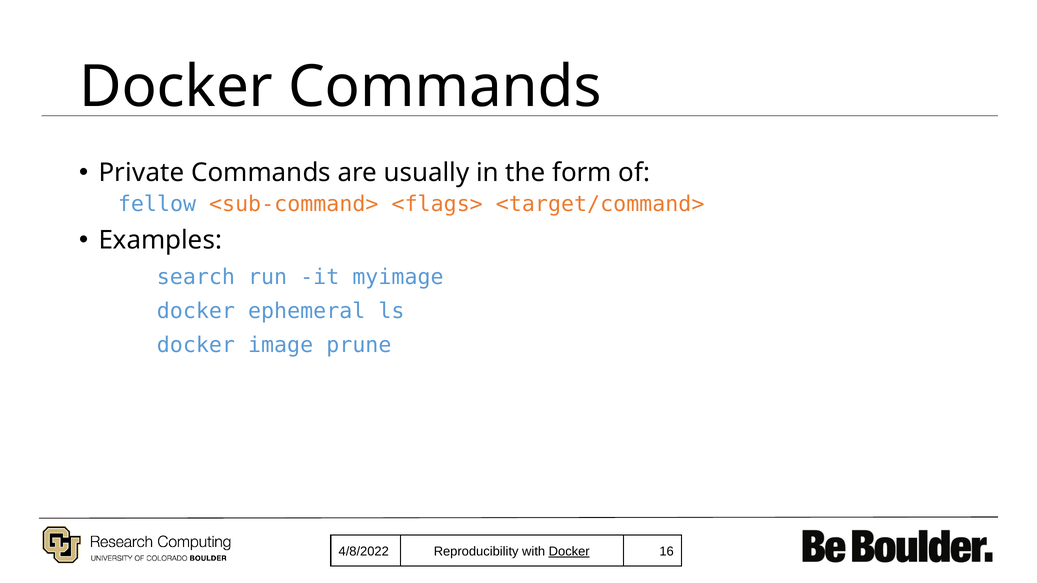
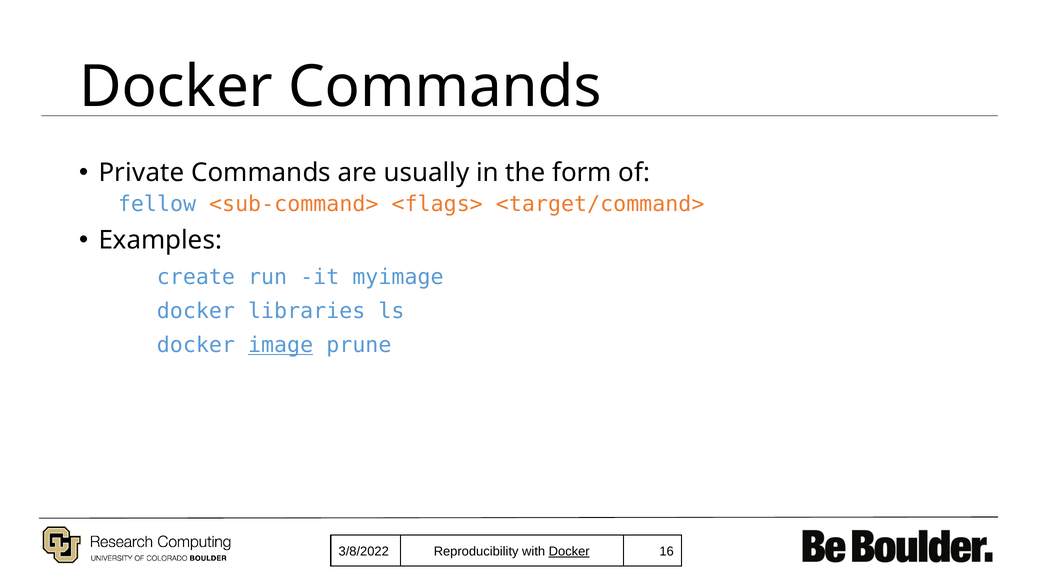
search: search -> create (196, 277)
ephemeral: ephemeral -> libraries (307, 311)
image underline: none -> present (281, 345)
4/8/2022: 4/8/2022 -> 3/8/2022 (364, 552)
